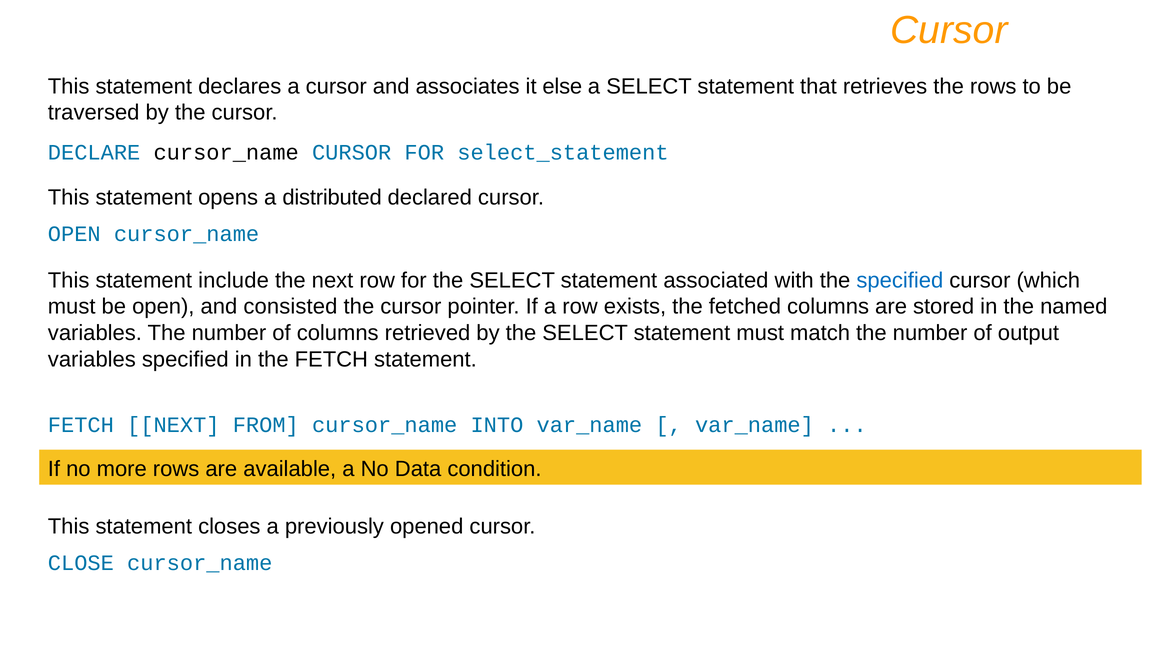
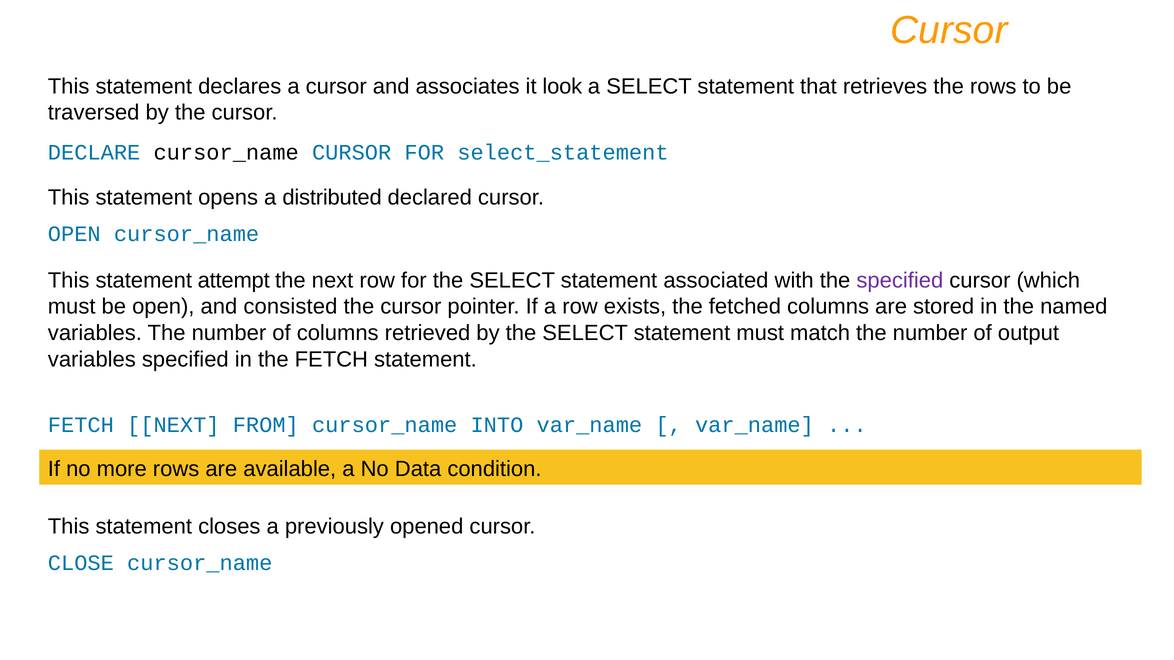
else: else -> look (562, 86)
include: include -> attempt (234, 280)
specified colour: blue -> purple (900, 280)
